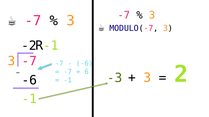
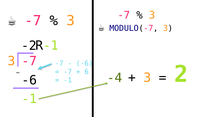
-3: -3 -> -4 (115, 78)
